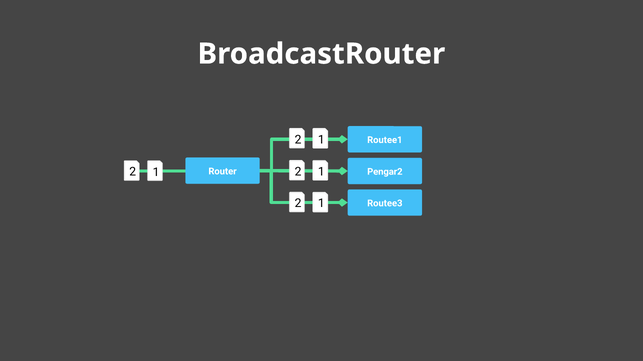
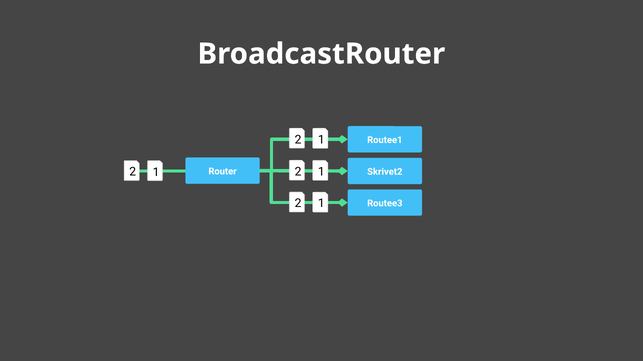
Pengar2: Pengar2 -> Skrivet2 (385, 172)
